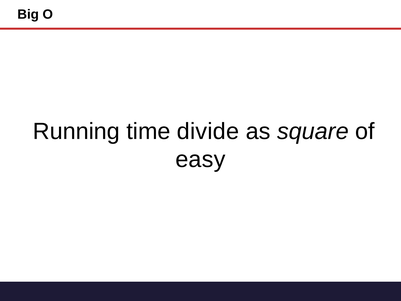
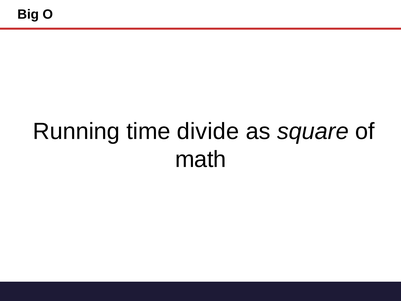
easy: easy -> math (201, 159)
